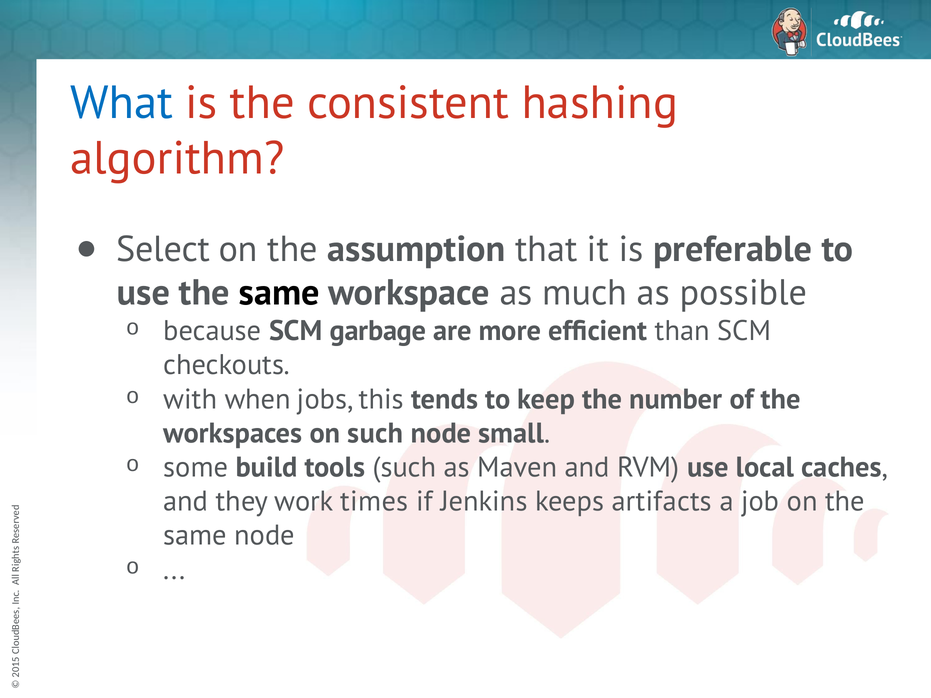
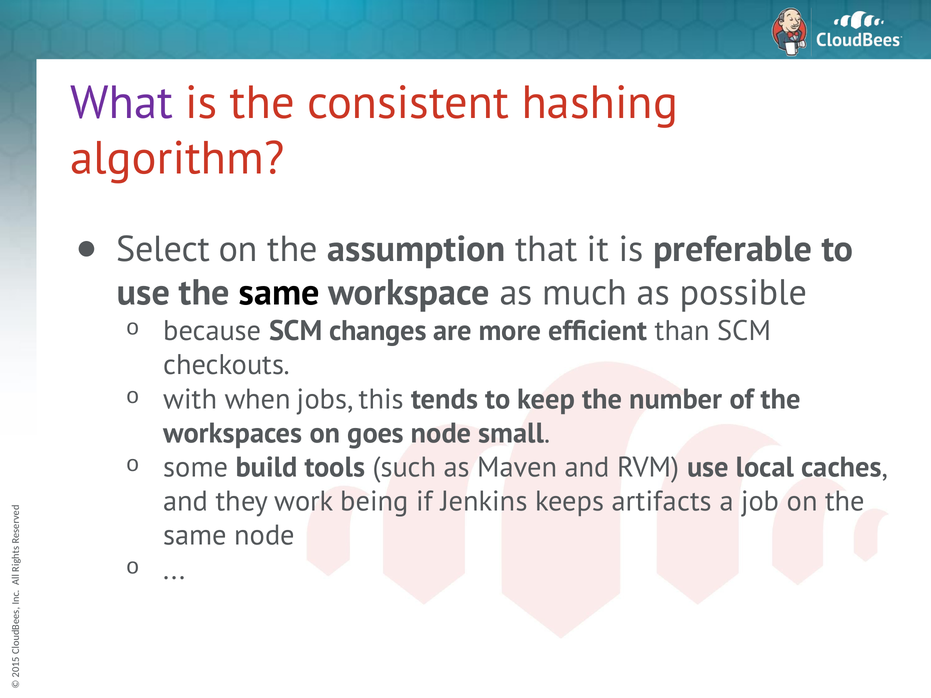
What colour: blue -> purple (122, 103)
garbage: garbage -> changes (378, 331)
on such: such -> goes (376, 433)
times: times -> being (374, 502)
